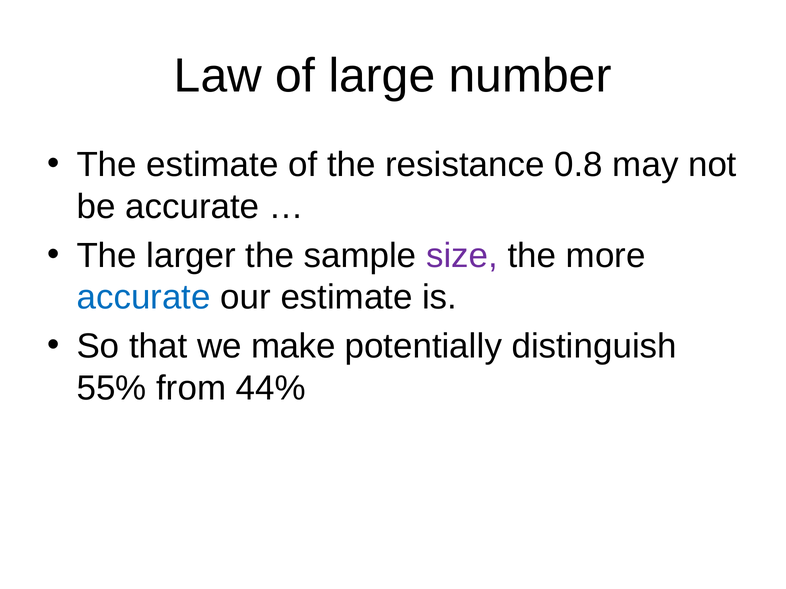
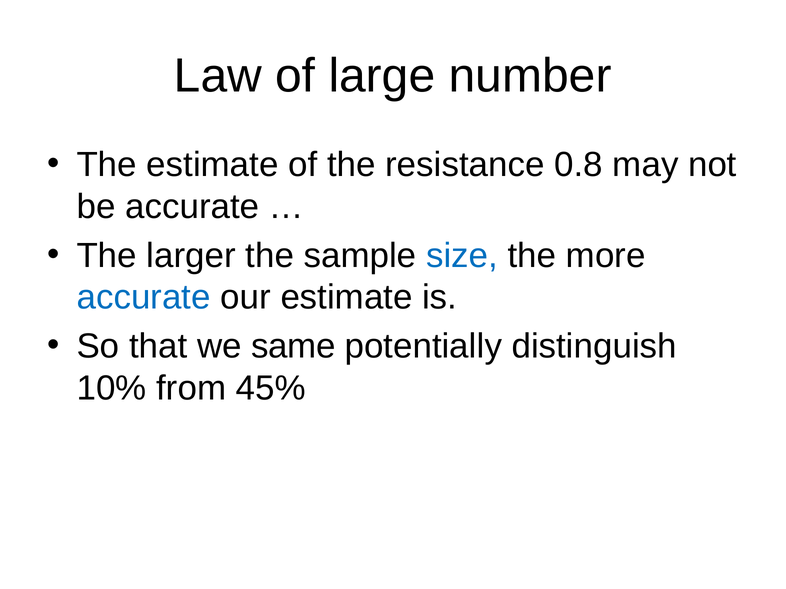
size colour: purple -> blue (462, 256)
make: make -> same (293, 347)
55%: 55% -> 10% (112, 389)
44%: 44% -> 45% (271, 389)
